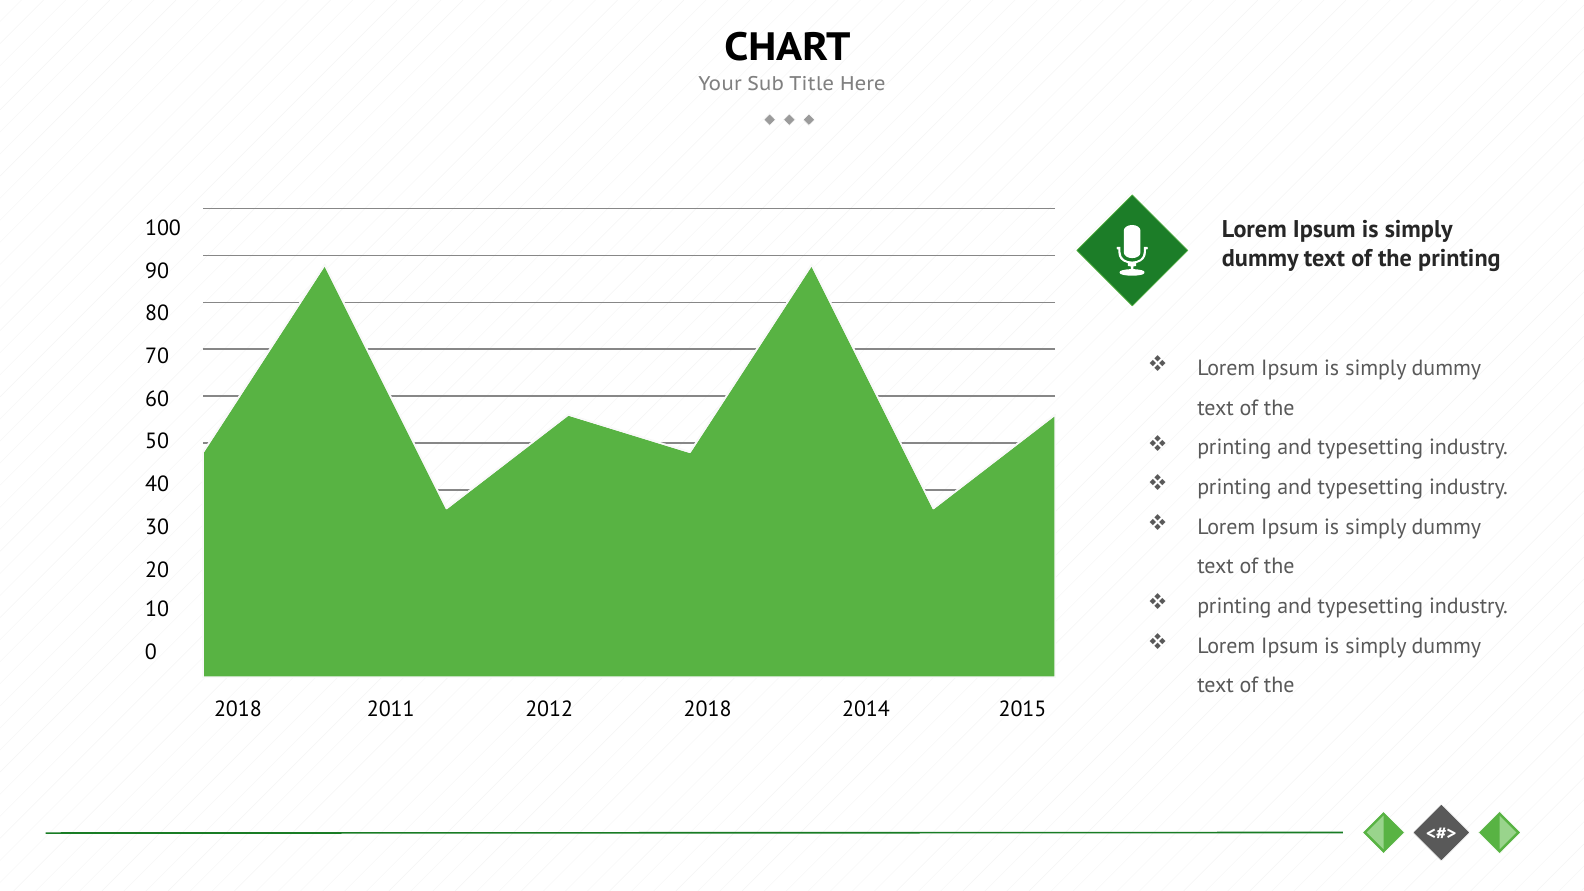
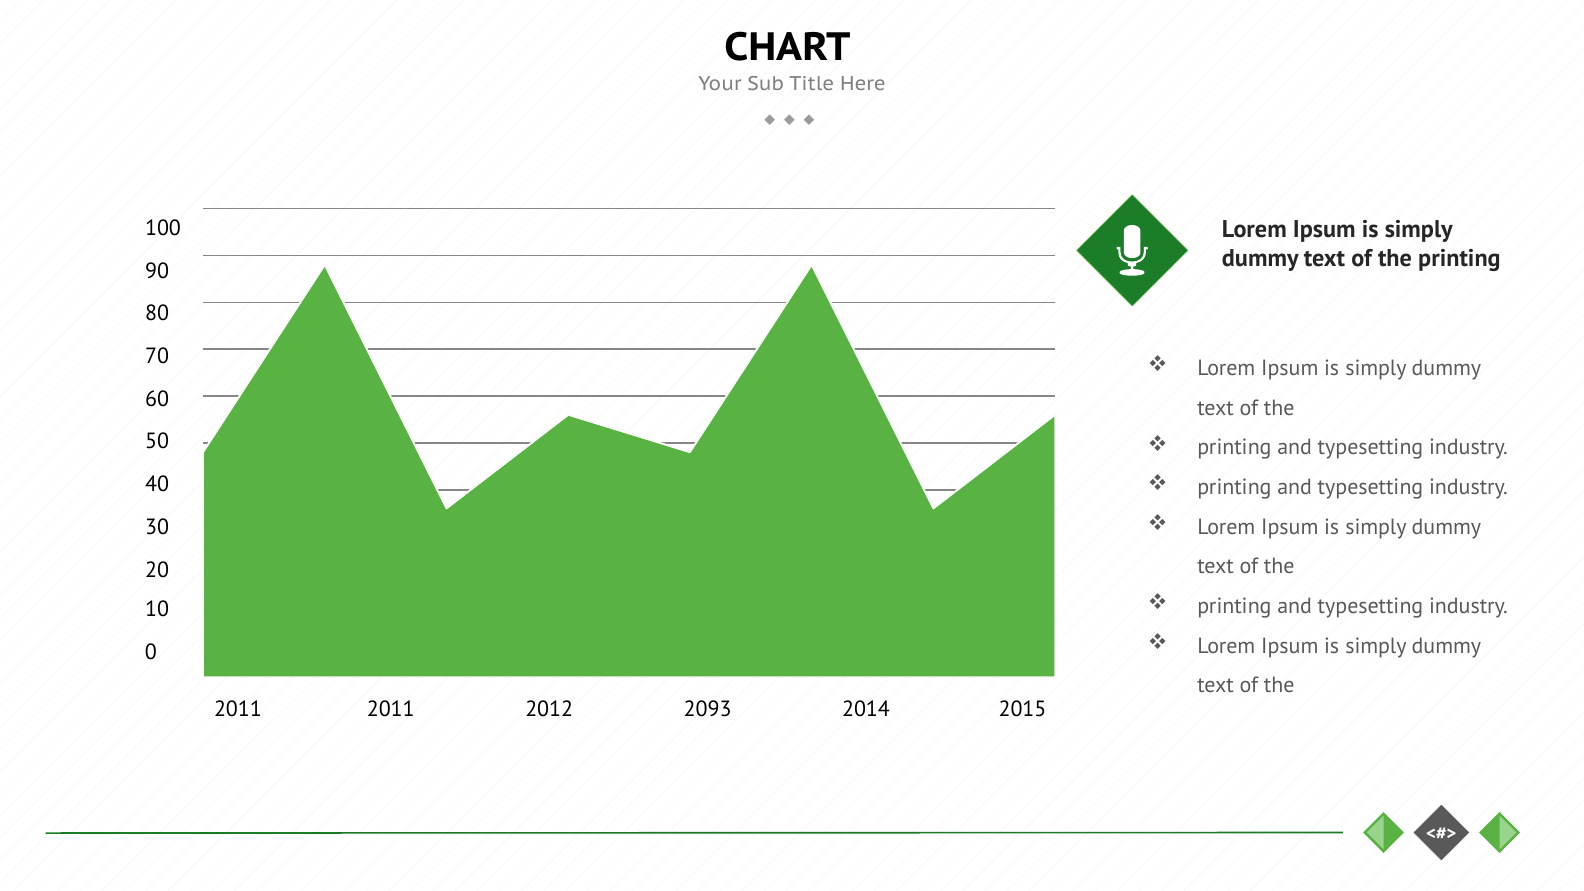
2018: 2018 -> 2011 (238, 710)
2012 2018: 2018 -> 2093 (708, 710)
